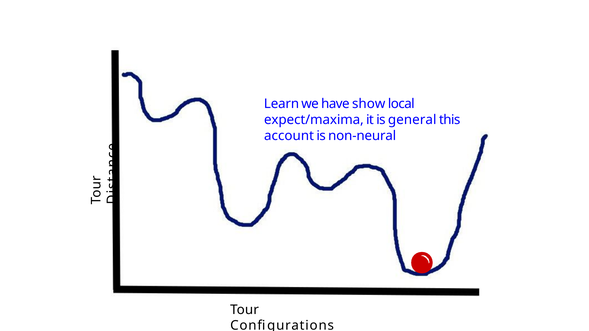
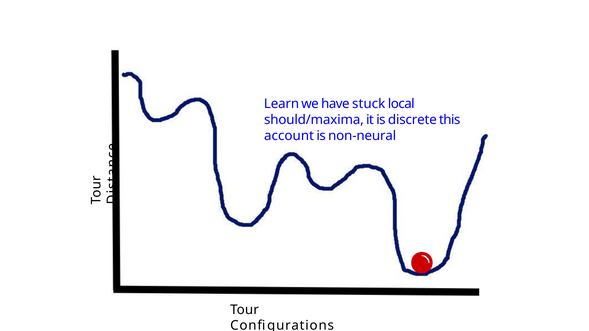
show: show -> stuck (369, 104)
expect/maxima: expect/maxima -> should/maxima (314, 120)
general: general -> discrete (412, 120)
